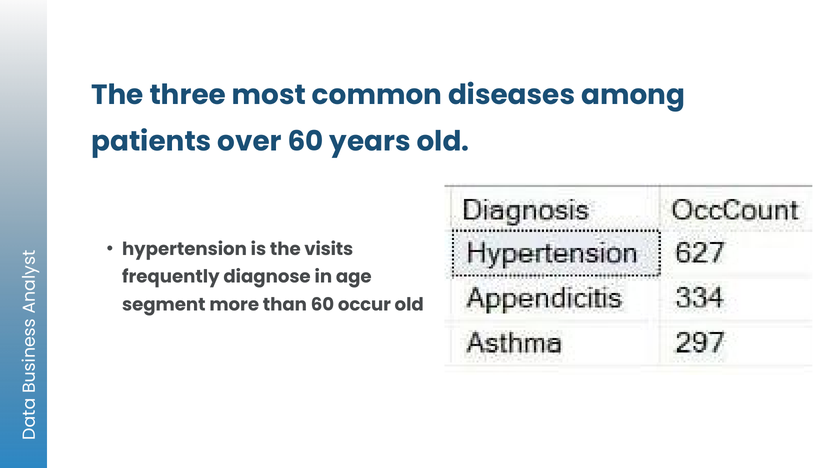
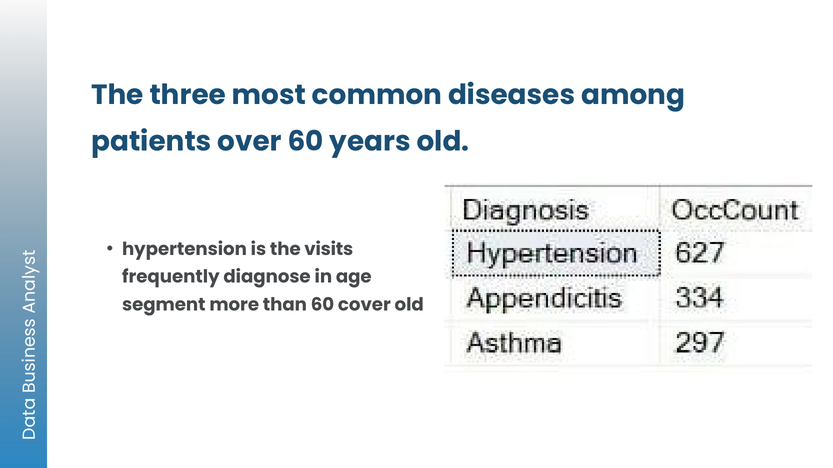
occur: occur -> cover (364, 305)
